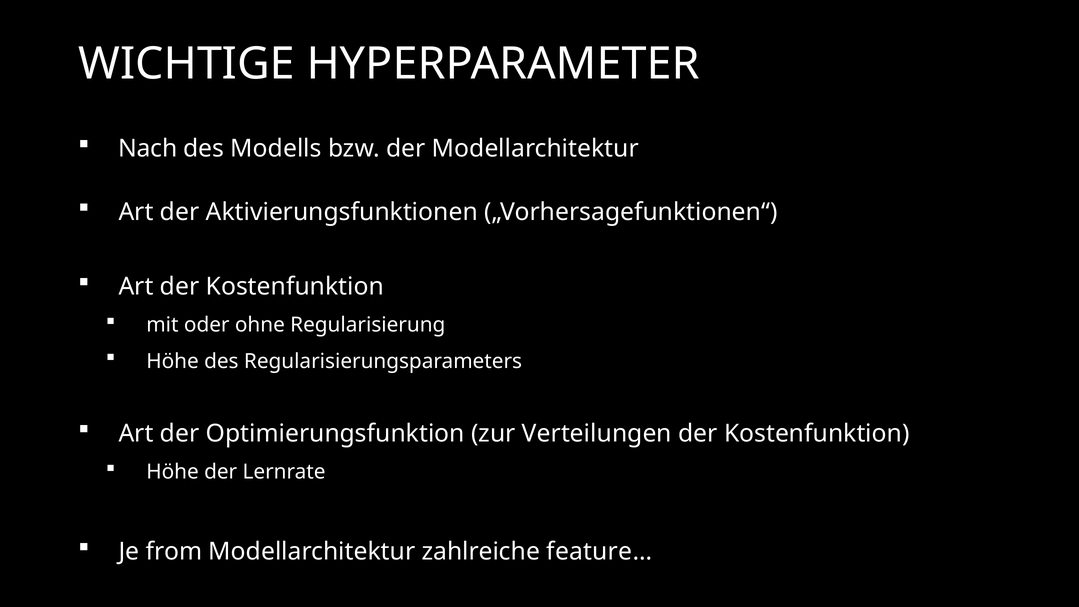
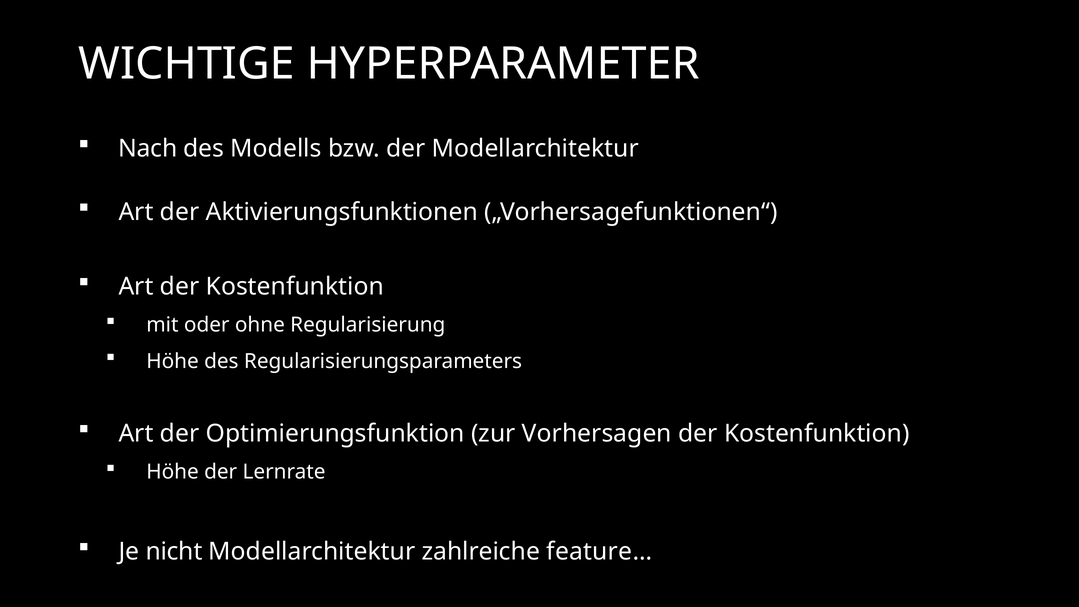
Verteilungen: Verteilungen -> Vorhersagen (597, 434)
from: from -> nicht (174, 552)
